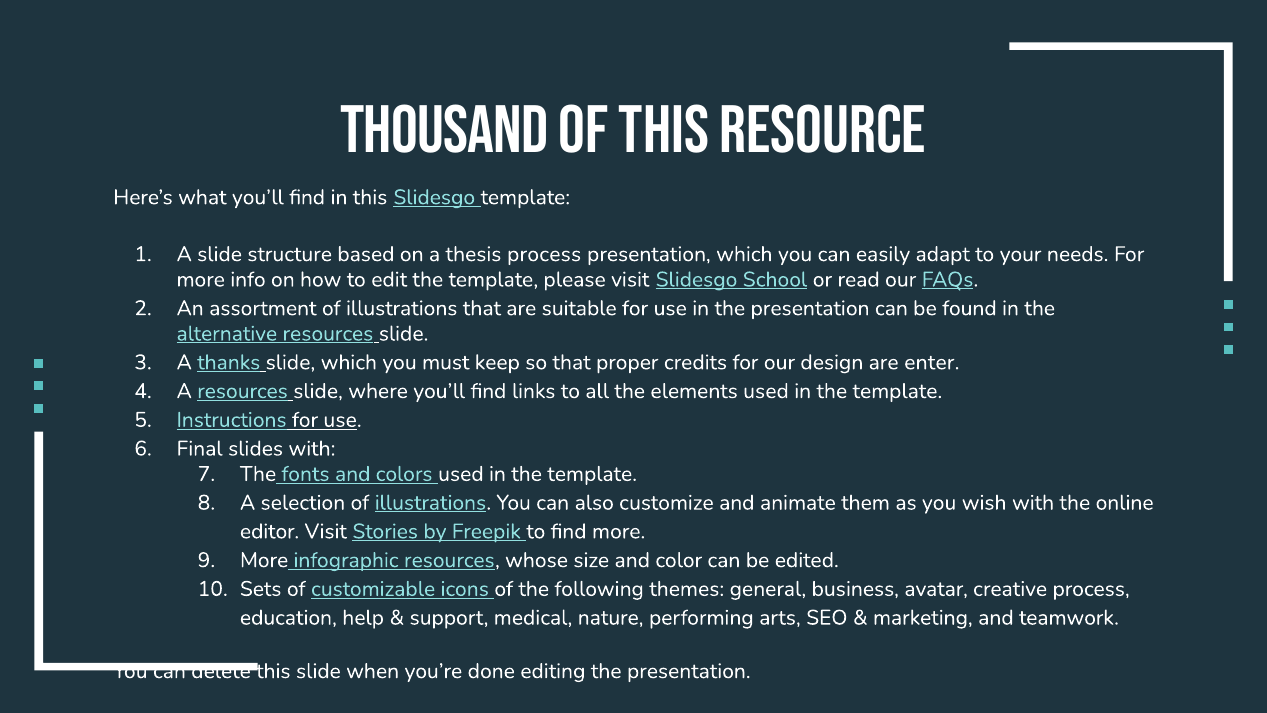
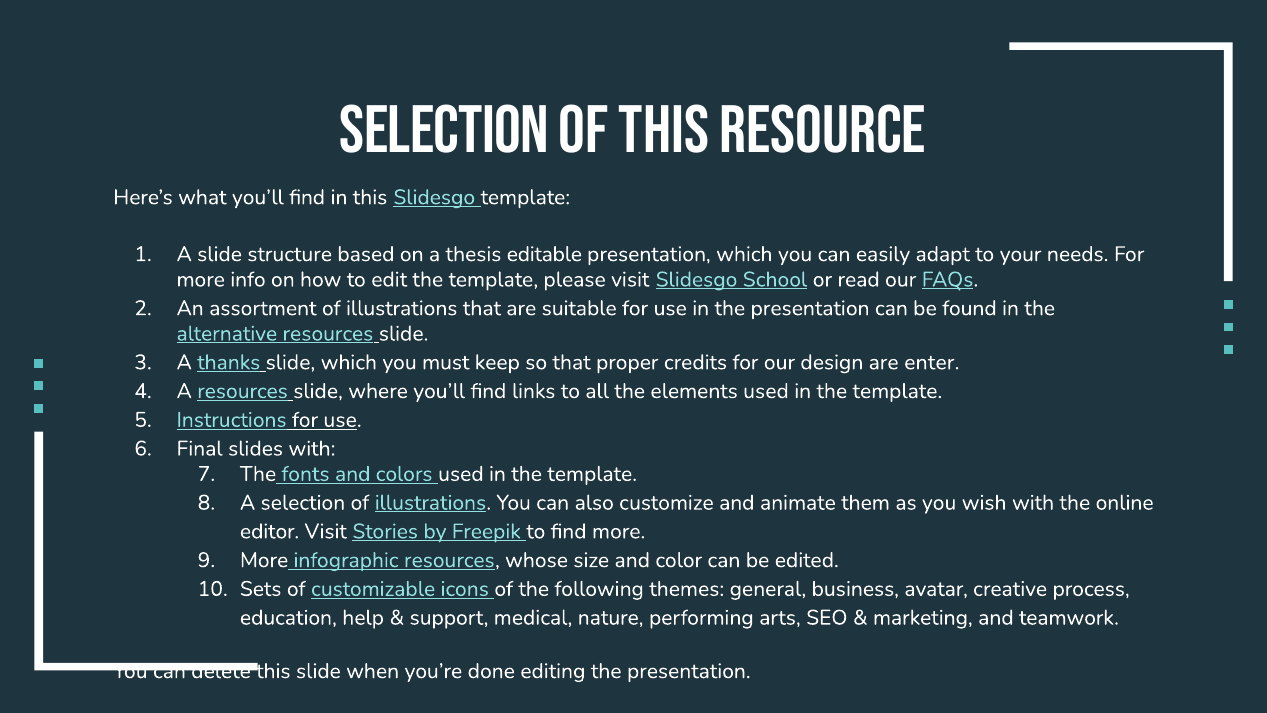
THOUSAND: THOUSAND -> SELECTION (445, 130)
thesis process: process -> editable (544, 254)
